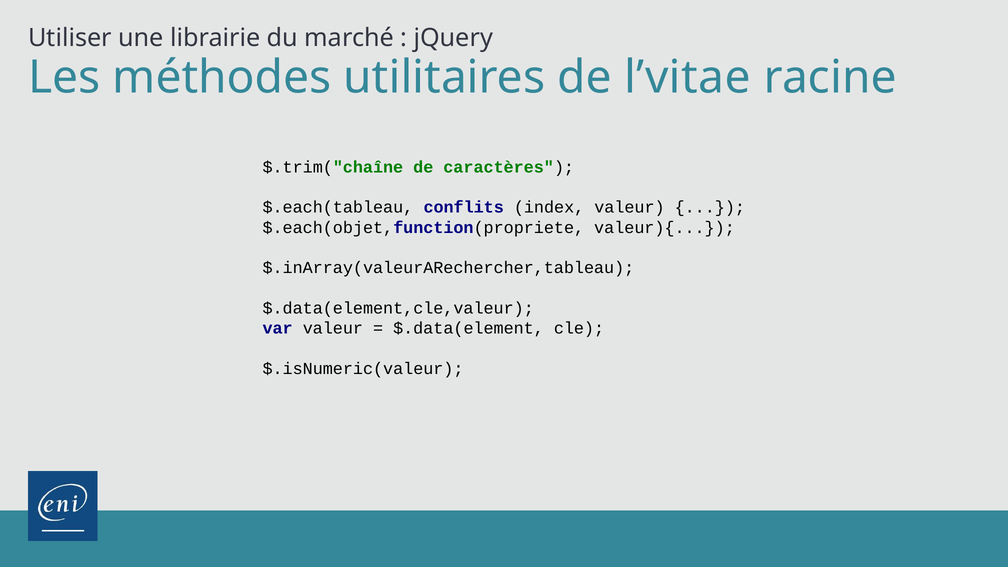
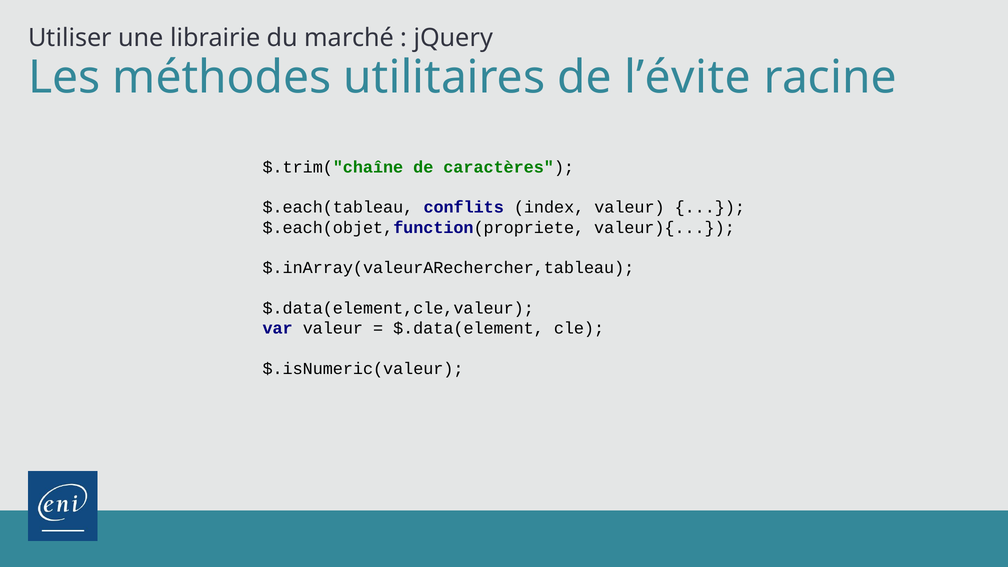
l’vitae: l’vitae -> l’évite (687, 77)
